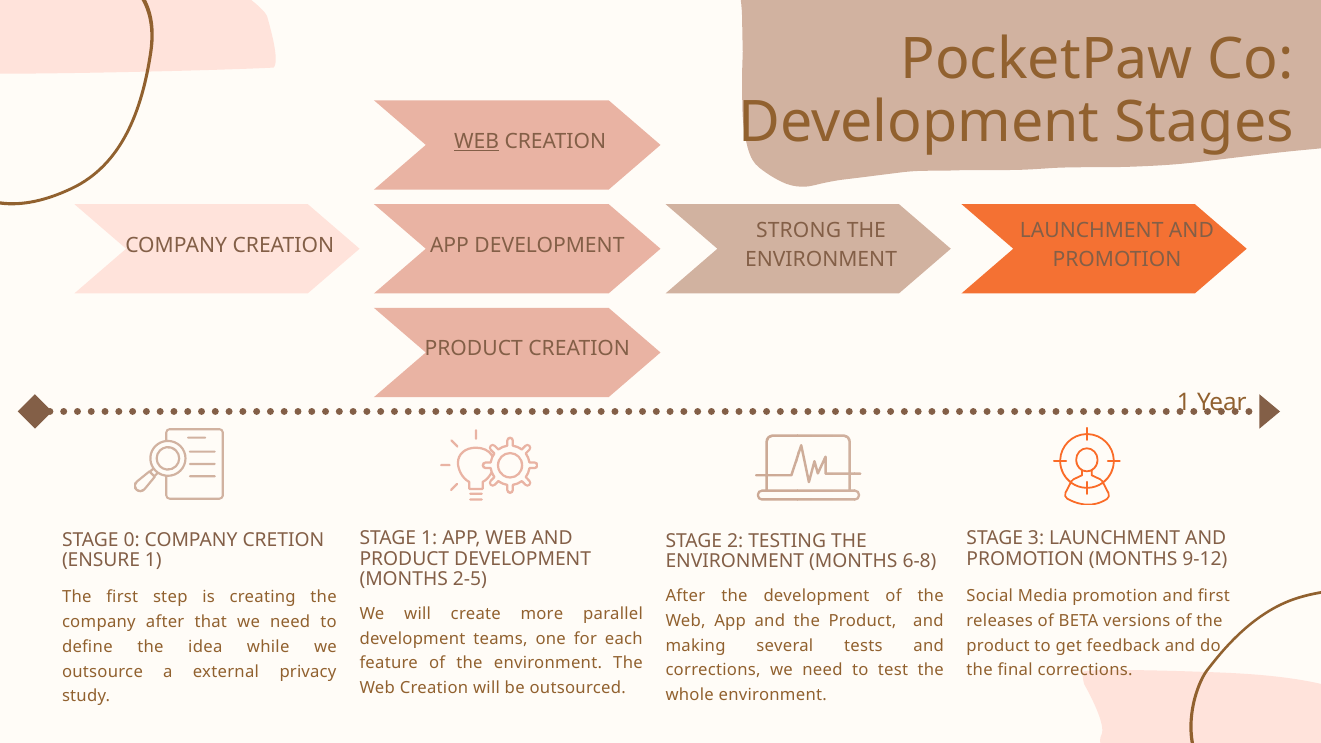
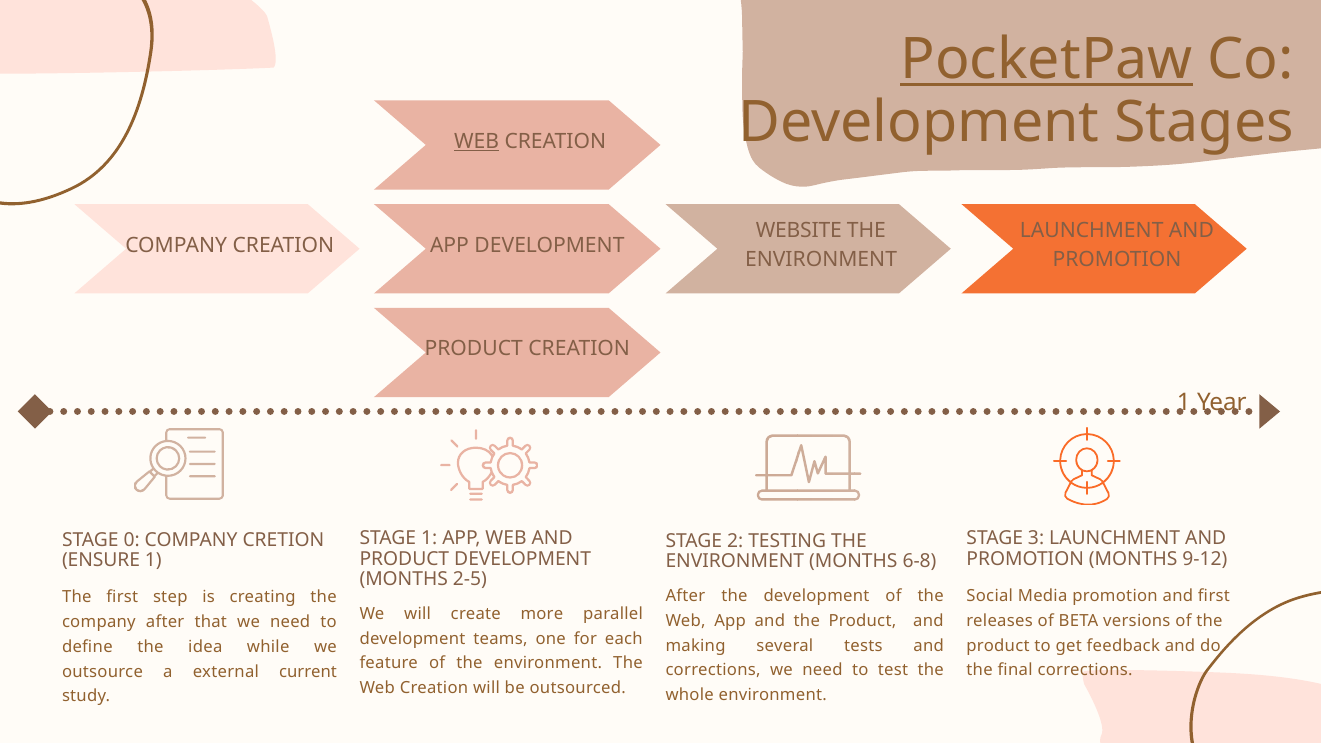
PocketPaw underline: none -> present (1047, 60)
STRONG: STRONG -> WEBSITE (799, 230)
privacy: privacy -> current (308, 672)
